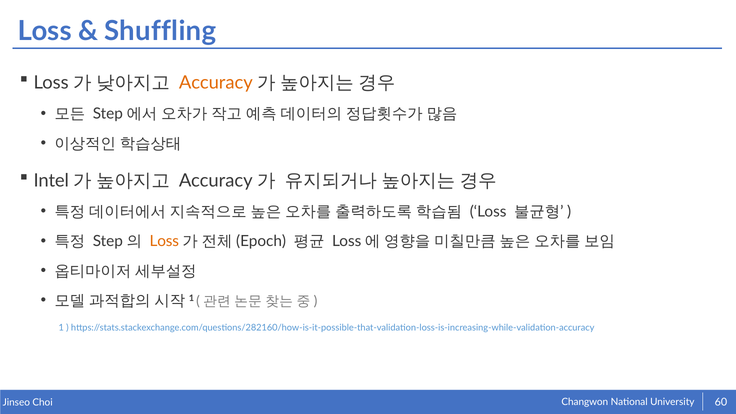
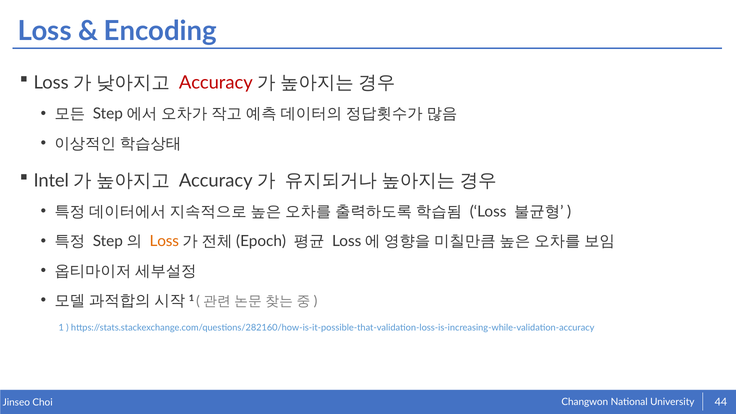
Shuffling: Shuffling -> Encoding (160, 31)
Accuracy colour: orange -> red (216, 83)
60: 60 -> 44 (721, 402)
